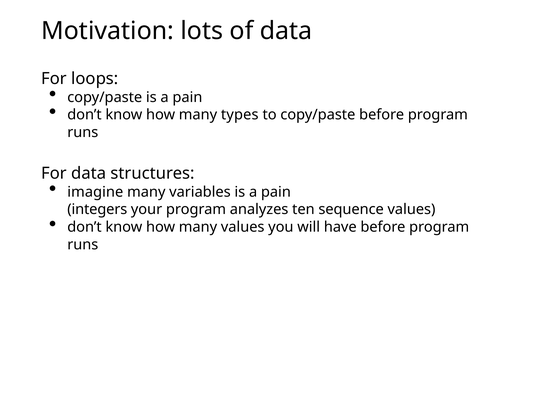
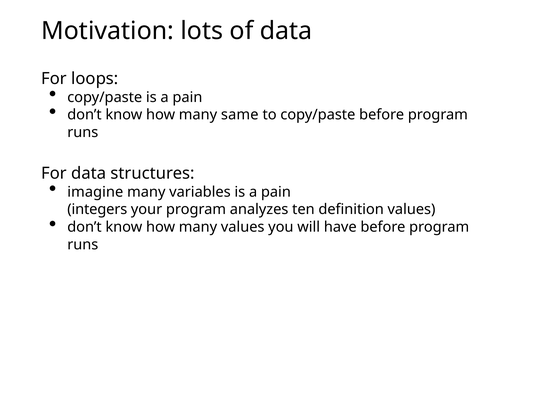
types: types -> same (240, 115)
sequence: sequence -> definition (351, 209)
